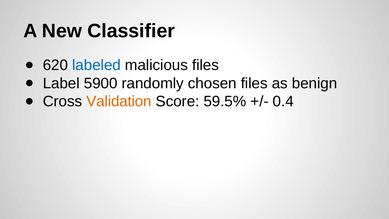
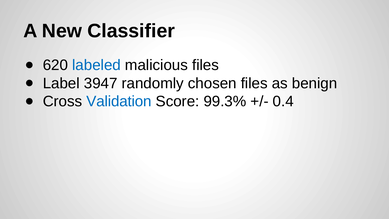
5900: 5900 -> 3947 (101, 83)
Validation colour: orange -> blue (119, 101)
59.5%: 59.5% -> 99.3% (225, 101)
